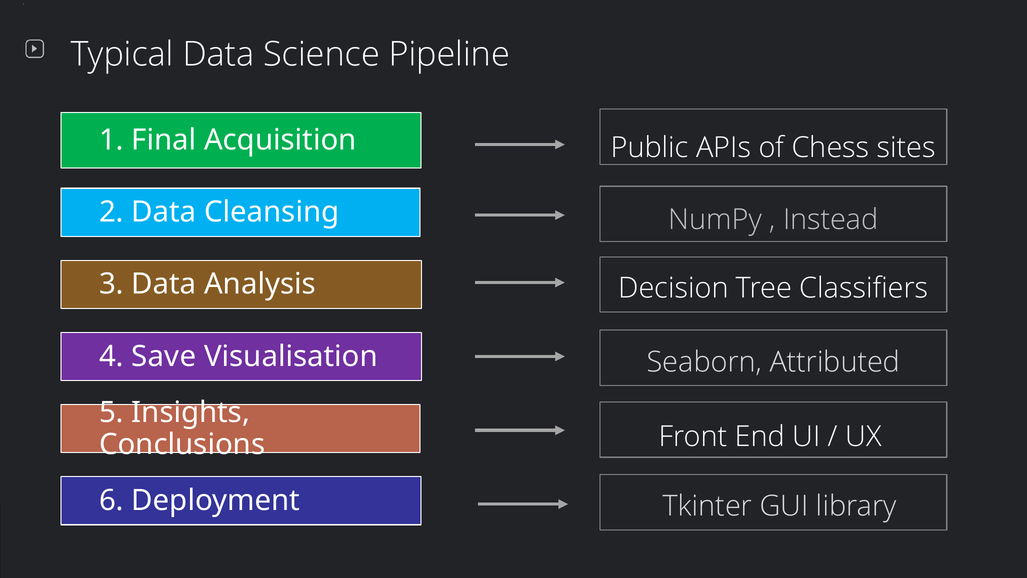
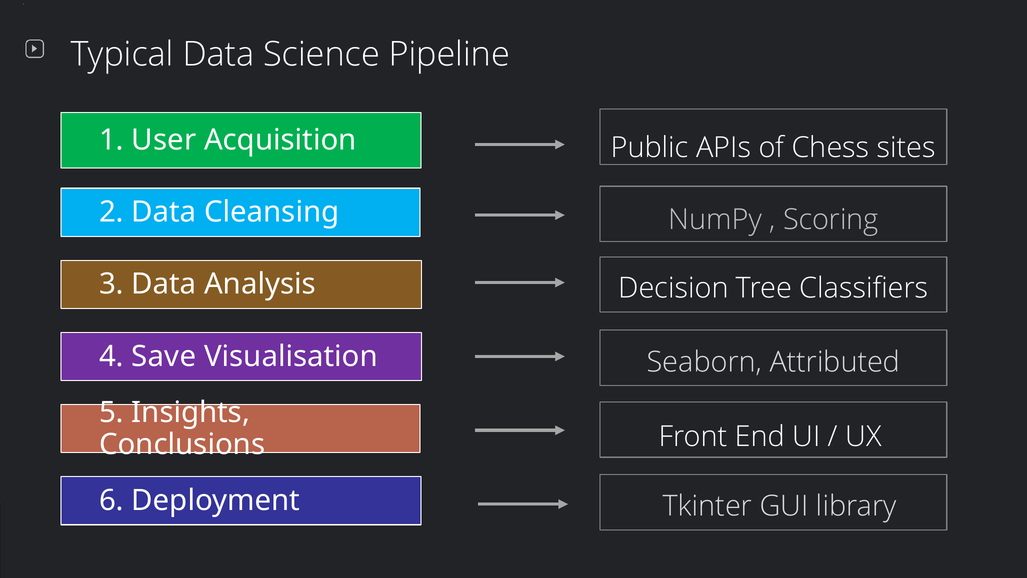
Final: Final -> User (164, 140)
Instead: Instead -> Scoring (831, 219)
